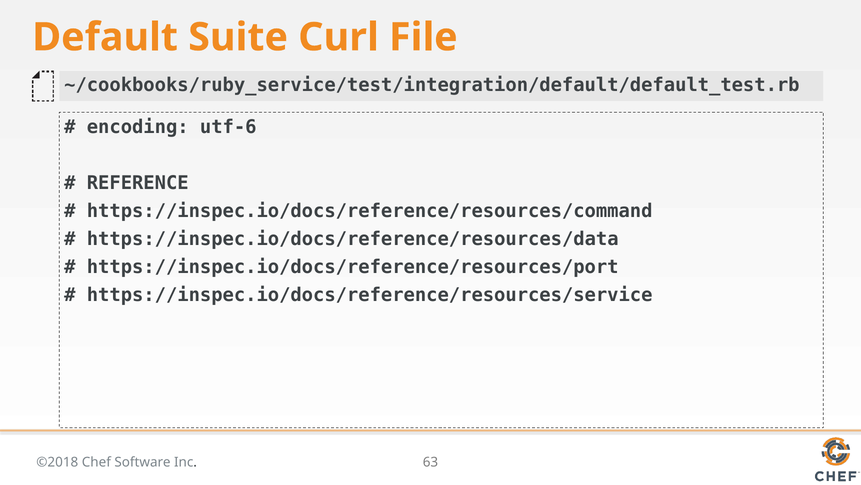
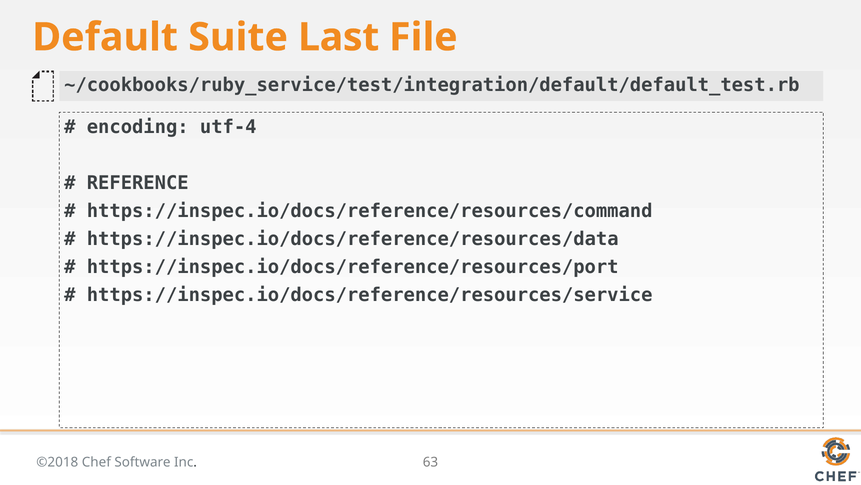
Curl: Curl -> Last (339, 37)
utf-6: utf-6 -> utf-4 (228, 127)
